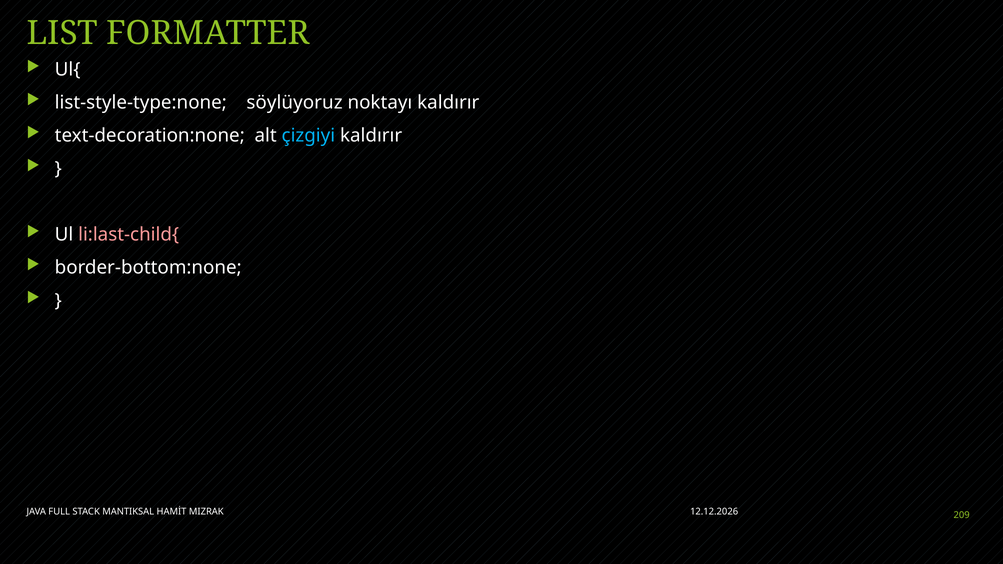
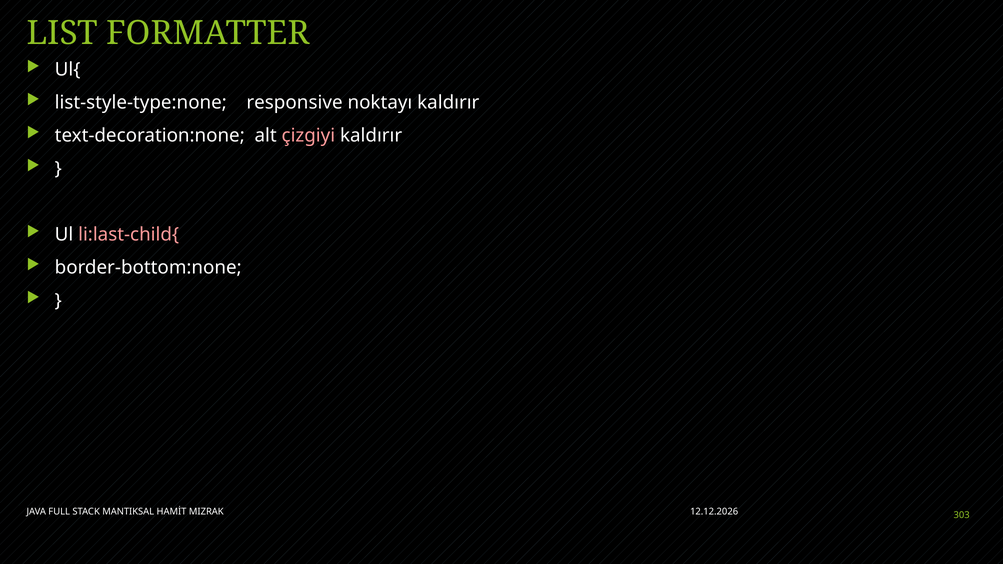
söylüyoruz: söylüyoruz -> responsive (295, 103)
çizgiyi colour: light blue -> pink (308, 136)
209: 209 -> 303 (962, 515)
